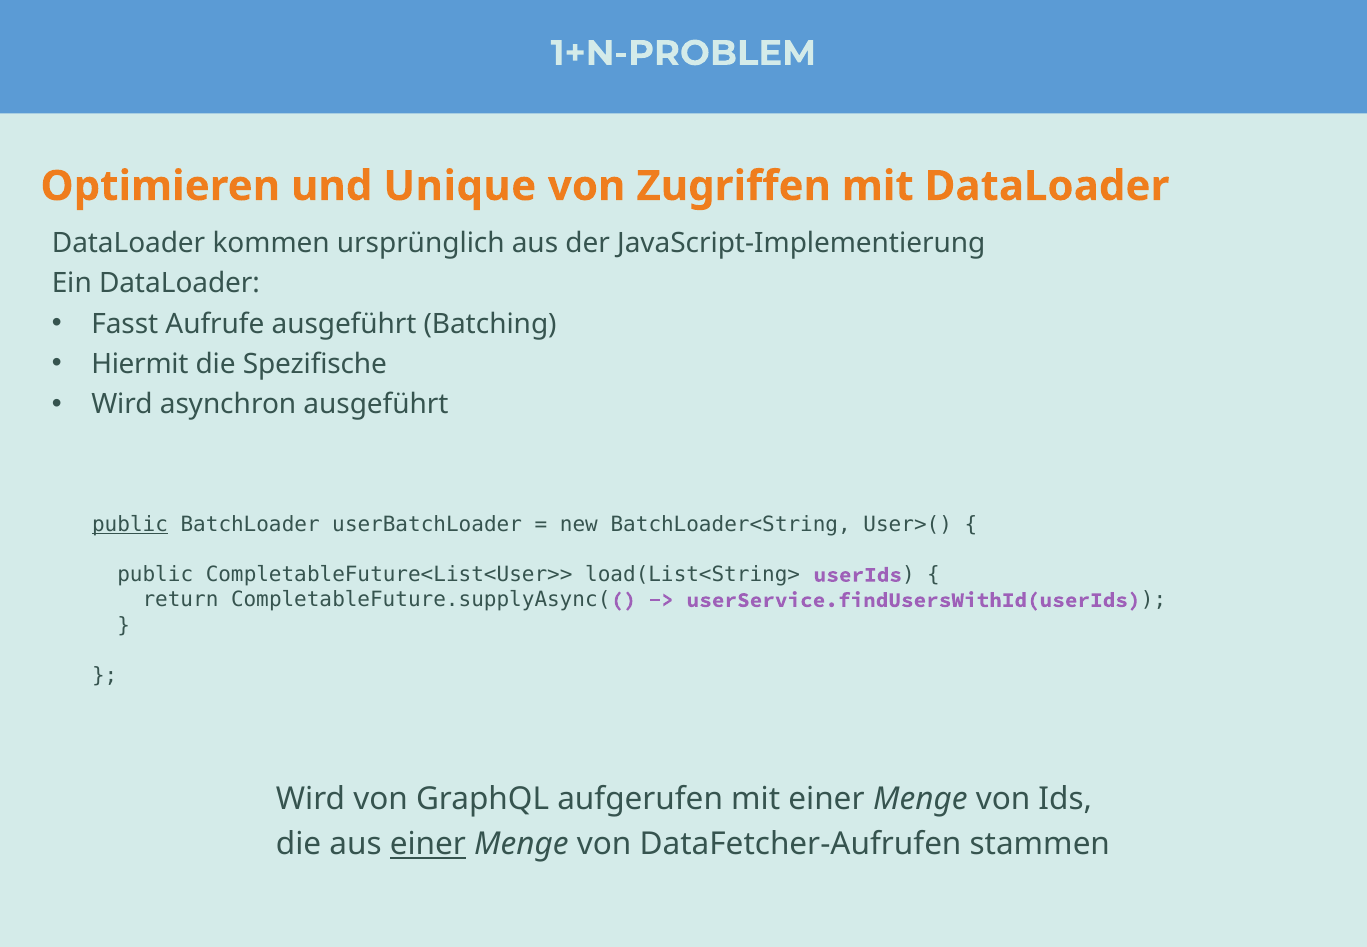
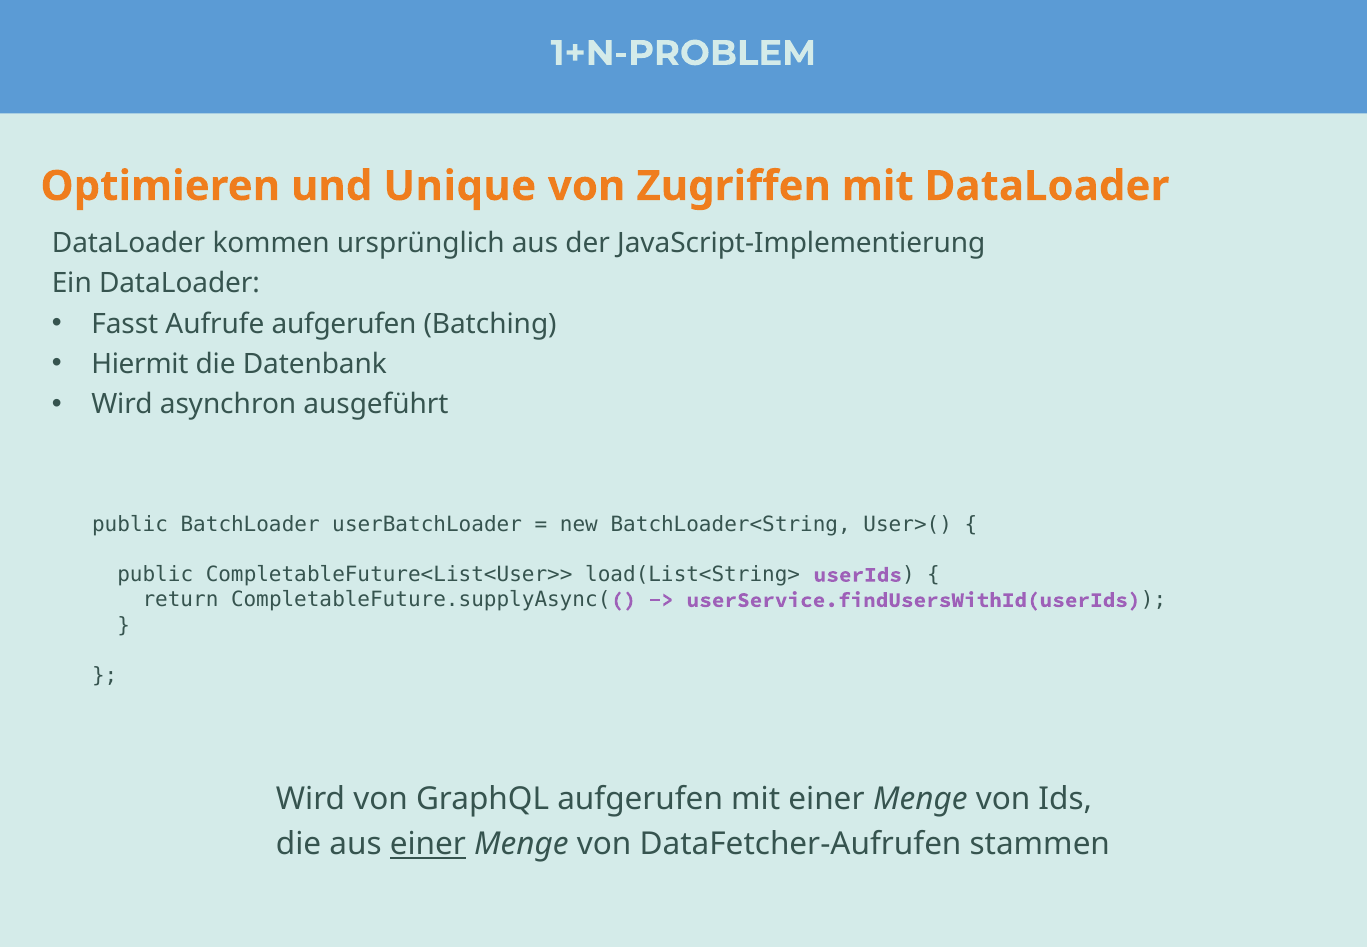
Aufrufe ausgeführt: ausgeführt -> aufgerufen (344, 324)
Spezifische: Spezifische -> Datenbank (315, 364)
public underline: present -> none (130, 524)
